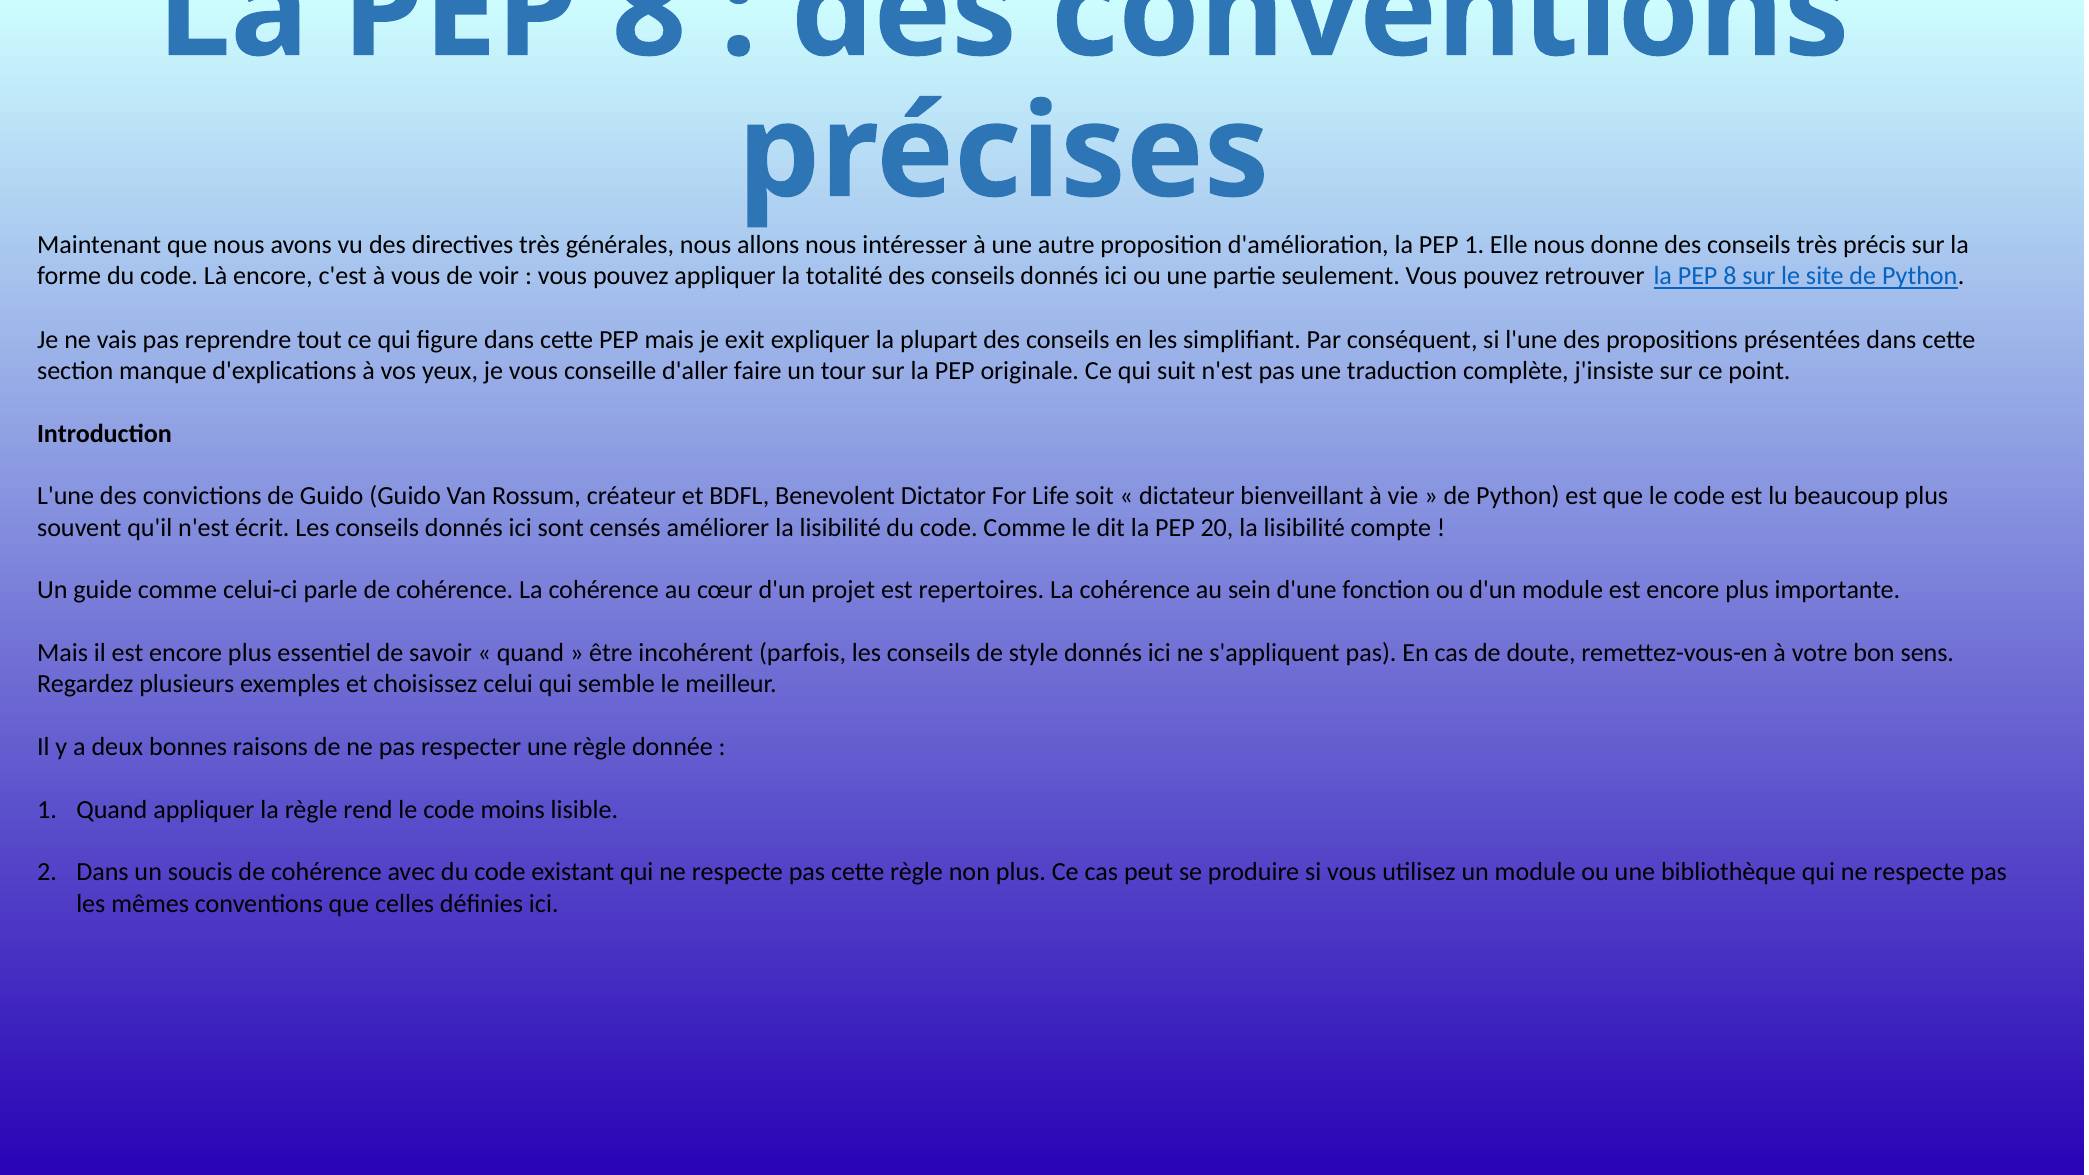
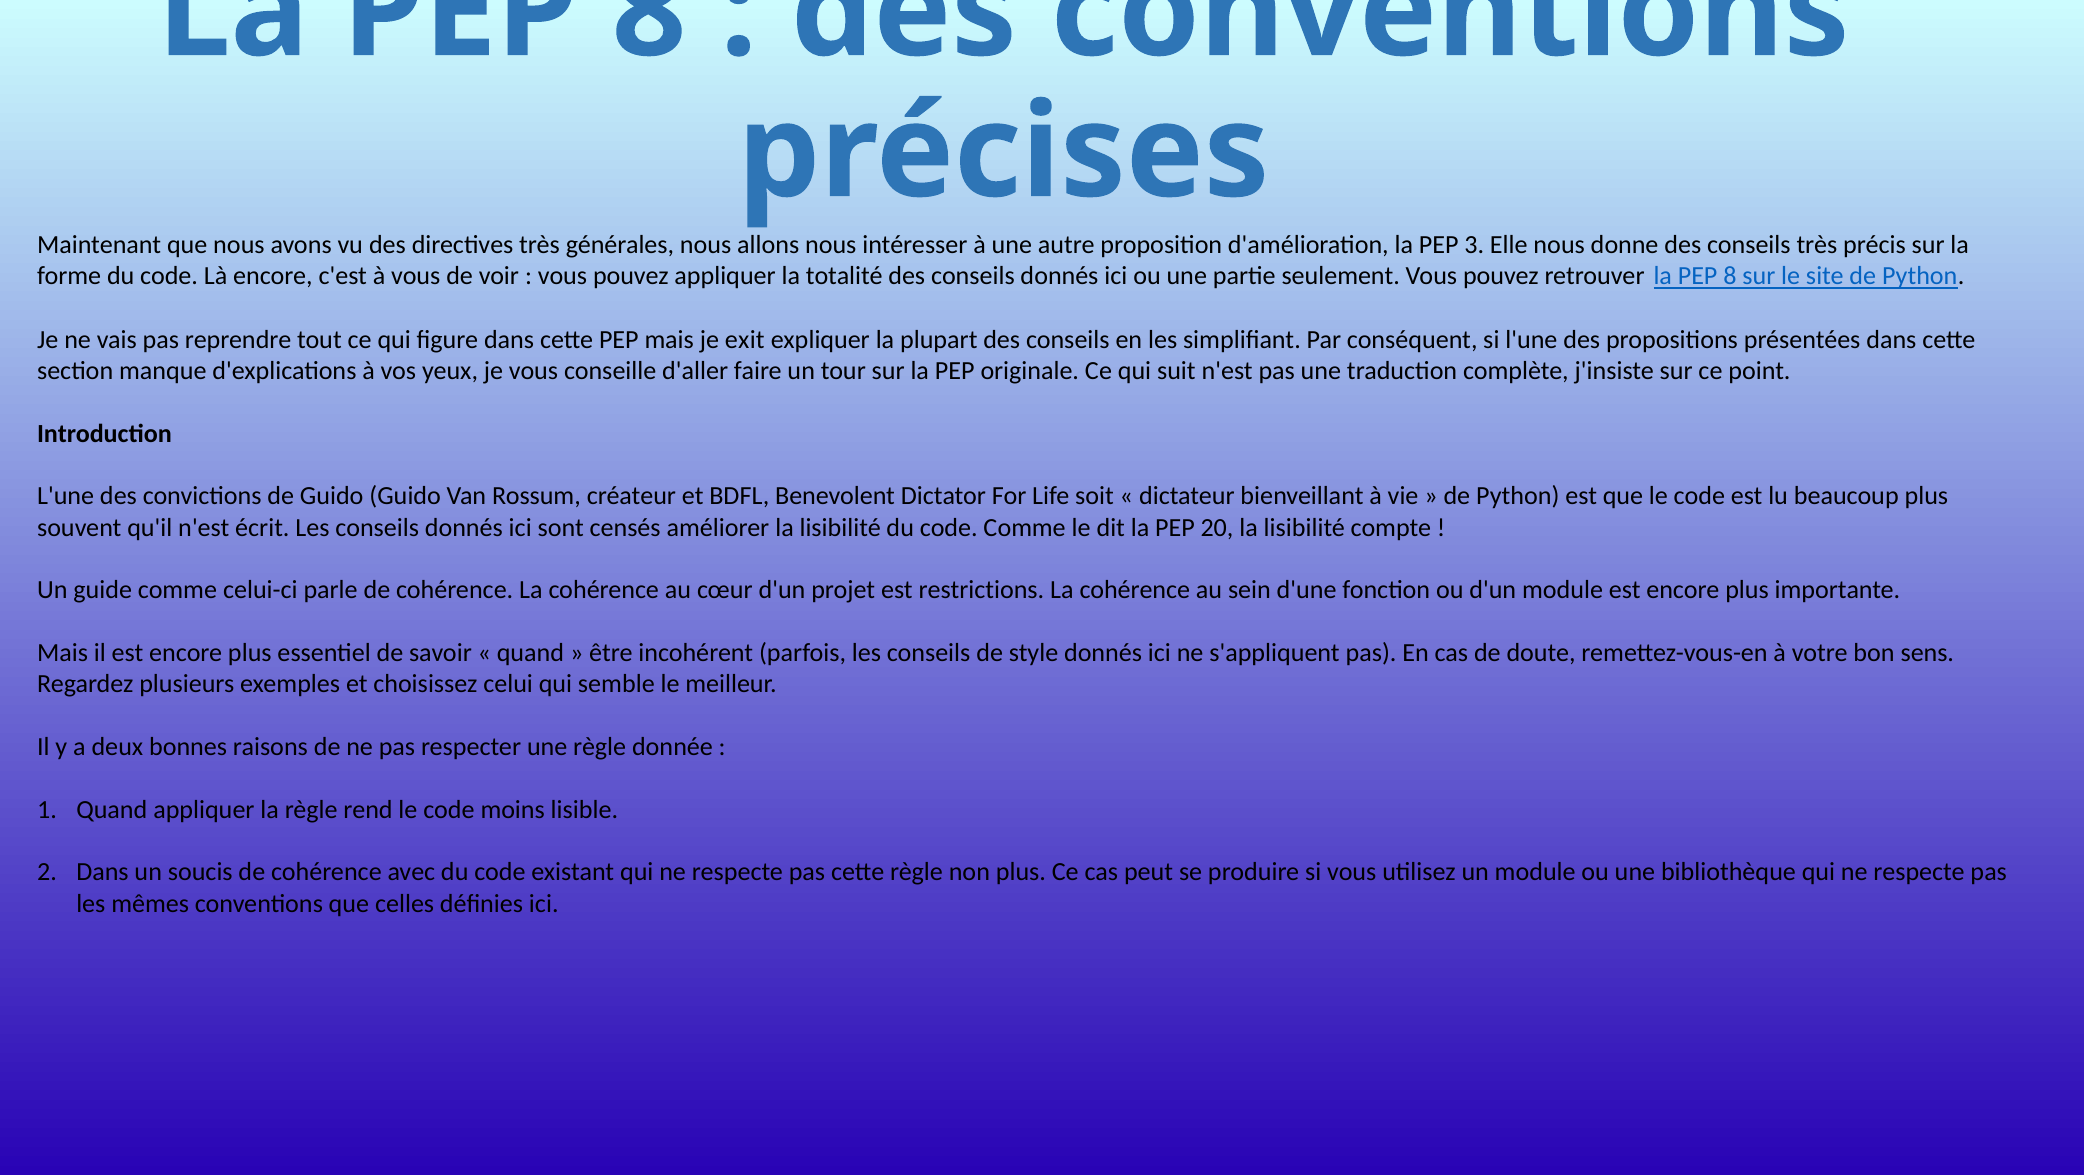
PEP 1: 1 -> 3 (1474, 245)
repertoires: repertoires -> restrictions (981, 590)
